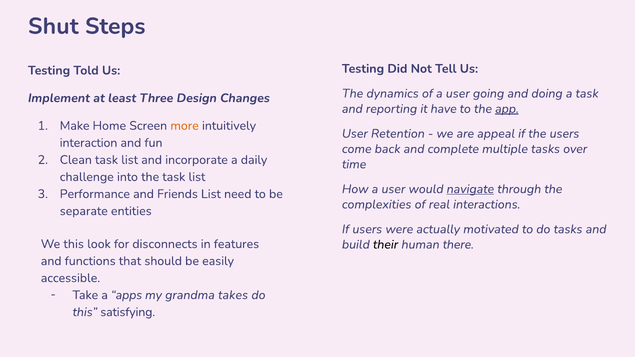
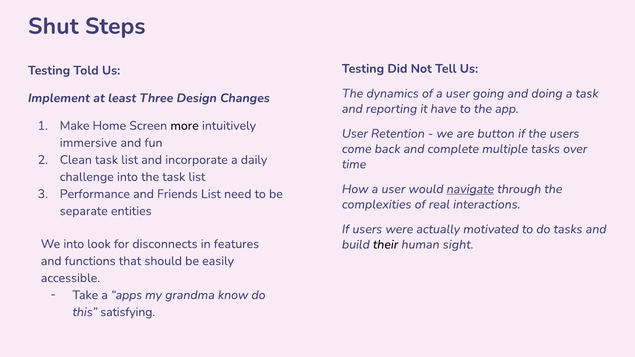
app underline: present -> none (507, 109)
more colour: orange -> black (185, 126)
appeal: appeal -> button (496, 134)
interaction: interaction -> immersive (88, 143)
We this: this -> into (74, 244)
there: there -> sight (458, 245)
takes: takes -> know (233, 295)
